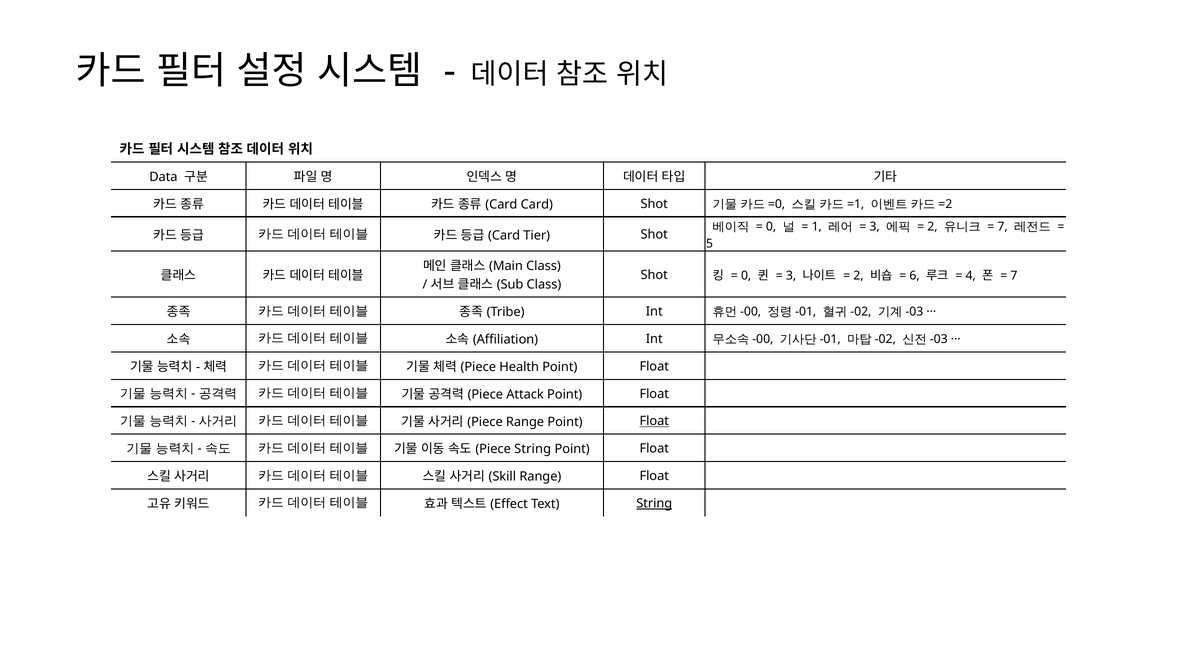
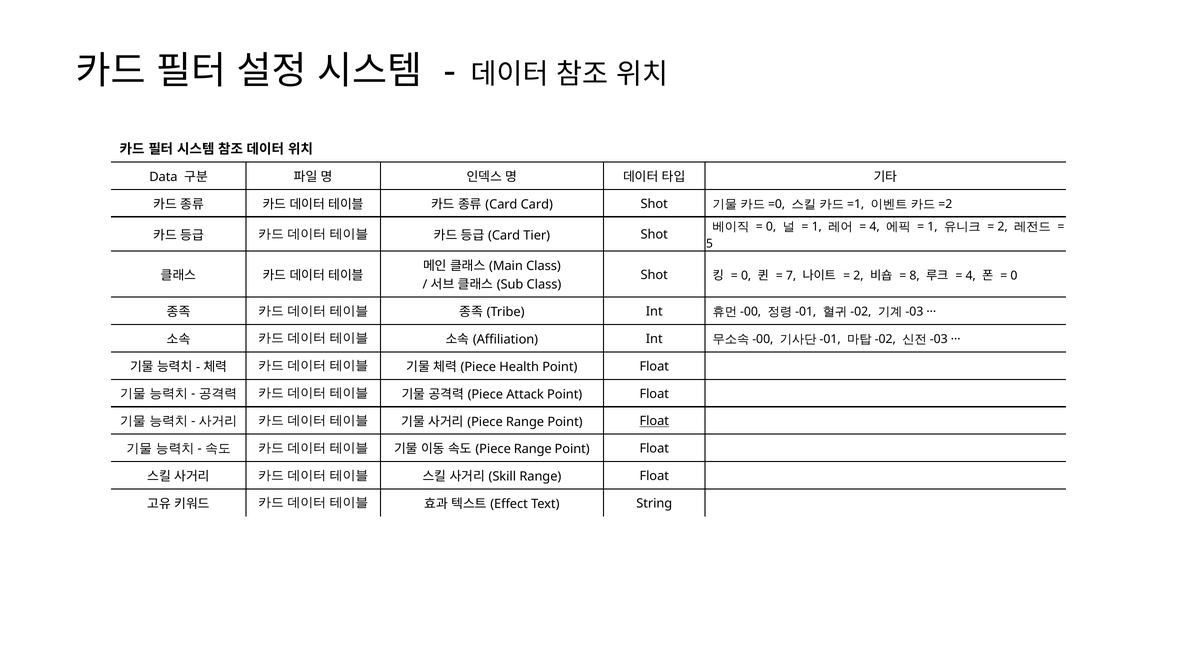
3: 3 -> 4 (875, 227)
2: 2 -> 1 (932, 227)
7: 7 -> 2 (1003, 227)
3: 3 -> 7 (791, 276)
6: 6 -> 8 (915, 276)
7: 7 -> 0 (1014, 276)
String: String -> Range (533, 449)
String underline: present -> none (654, 504)
